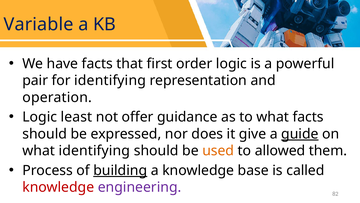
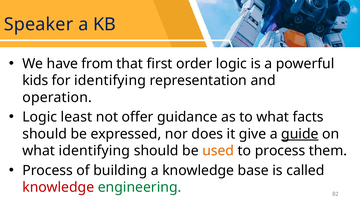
Variable: Variable -> Speaker (38, 24)
have facts: facts -> from (97, 64)
pair: pair -> kids (35, 80)
to allowed: allowed -> process (280, 150)
building underline: present -> none (120, 170)
engineering colour: purple -> green (140, 187)
